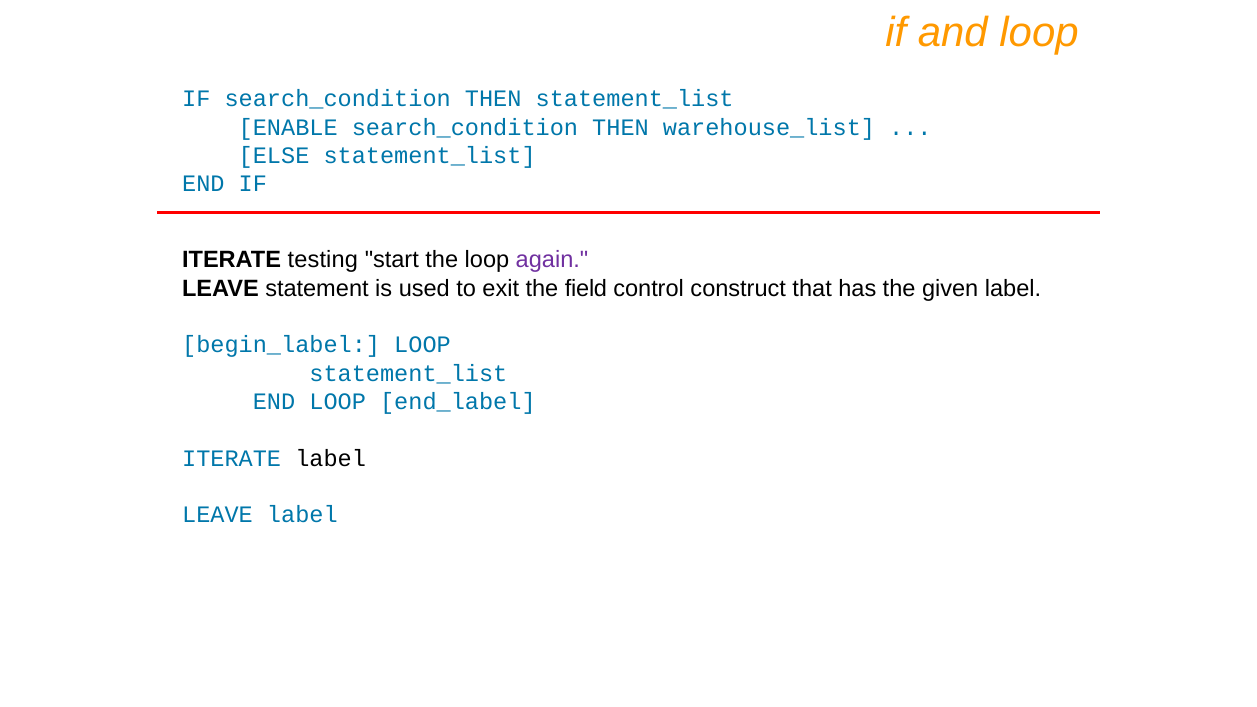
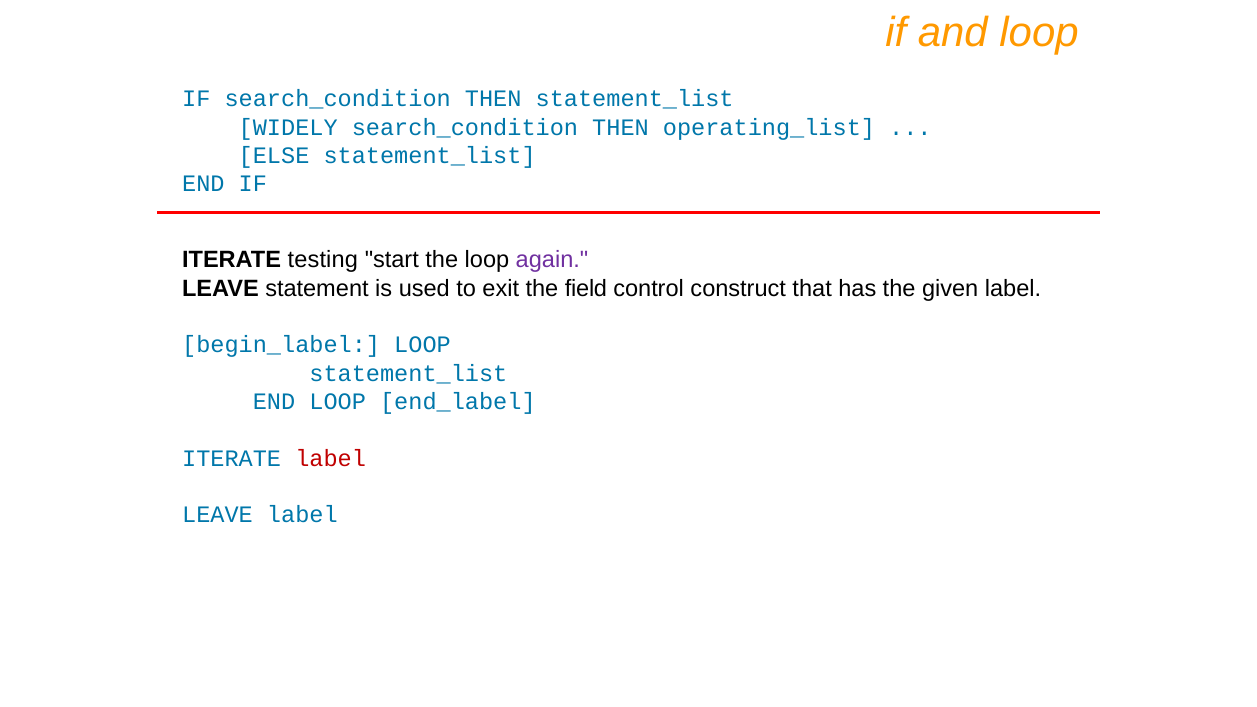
ENABLE: ENABLE -> WIDELY (288, 127)
warehouse_list: warehouse_list -> operating_list (769, 127)
label colour: black -> red (331, 458)
